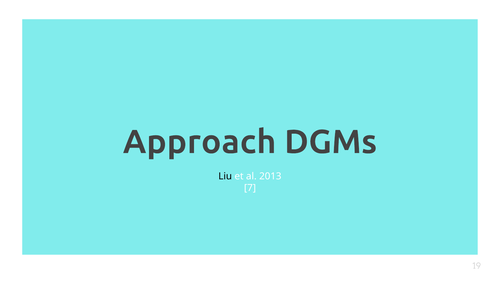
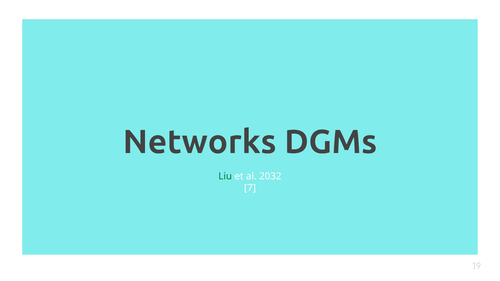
Approach: Approach -> Networks (200, 142)
Liu colour: black -> green (225, 176)
2013: 2013 -> 2032 (270, 176)
